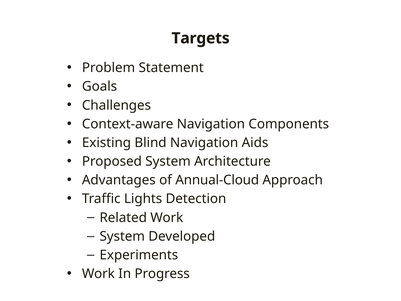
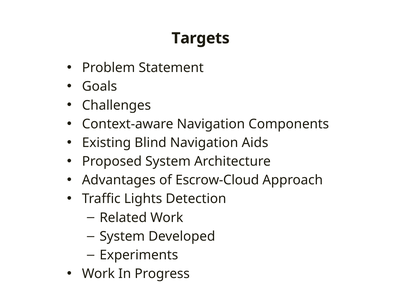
Annual-Cloud: Annual-Cloud -> Escrow-Cloud (217, 180)
